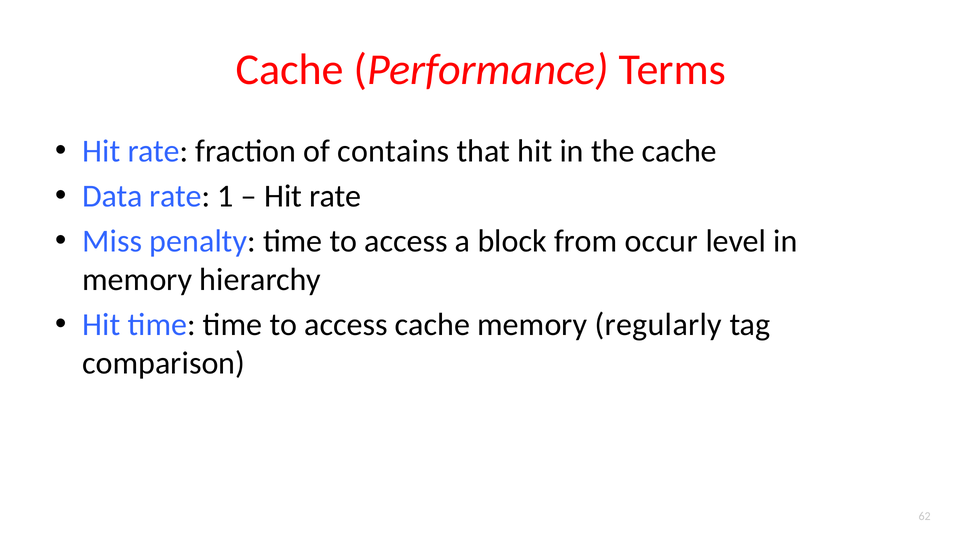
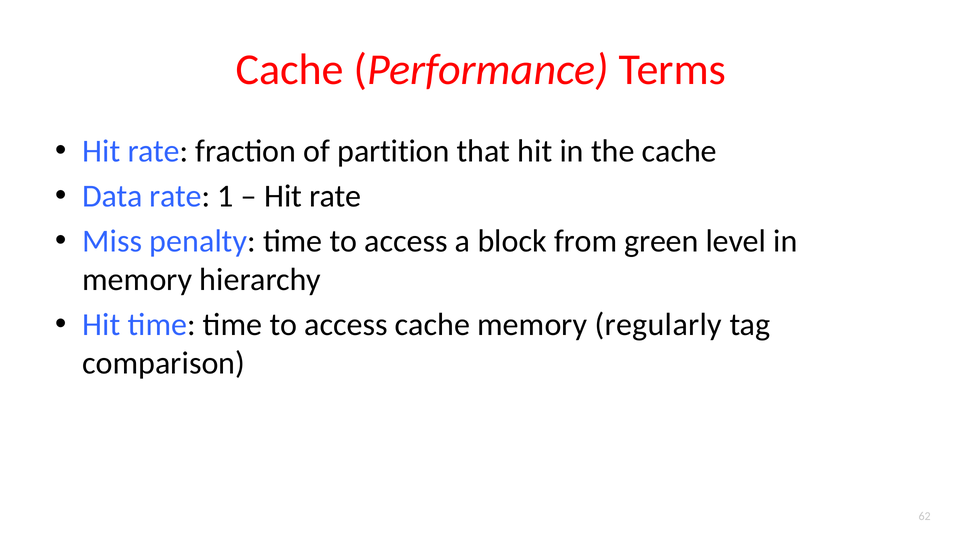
contains: contains -> partition (394, 151)
occur: occur -> green (661, 241)
